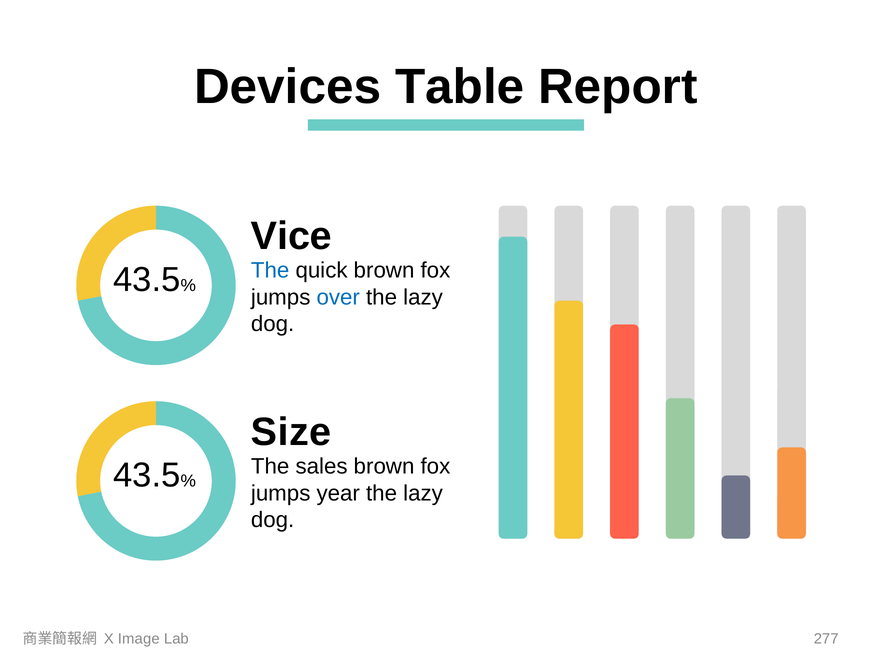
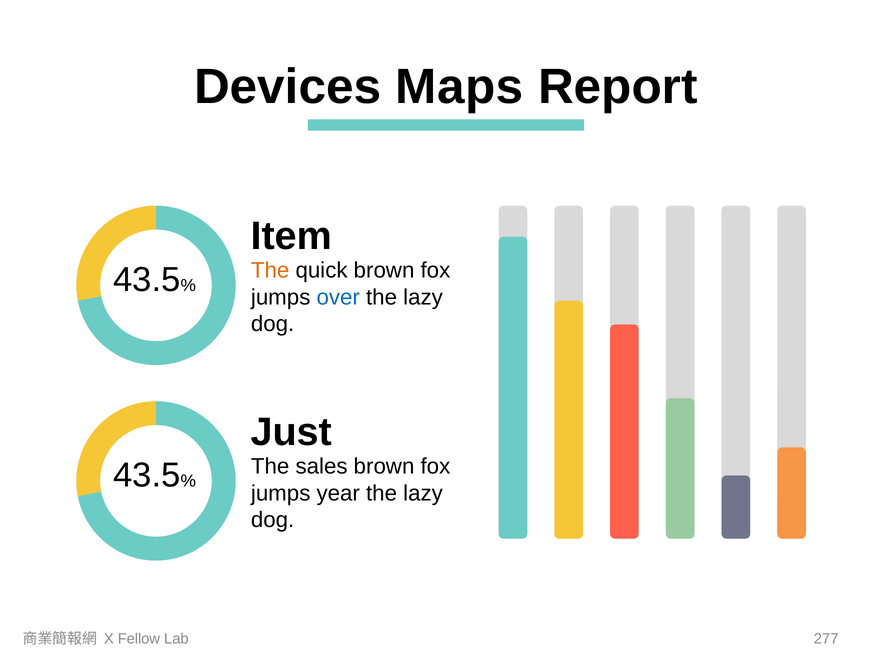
Table: Table -> Maps (459, 87)
Vice: Vice -> Item (291, 236)
The colour: blue -> orange (270, 270)
Size: Size -> Just (291, 432)
Image: Image -> Fellow (139, 639)
